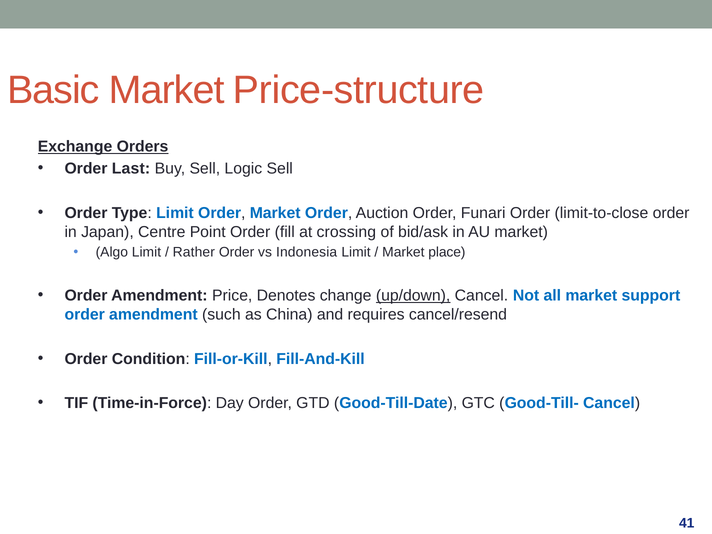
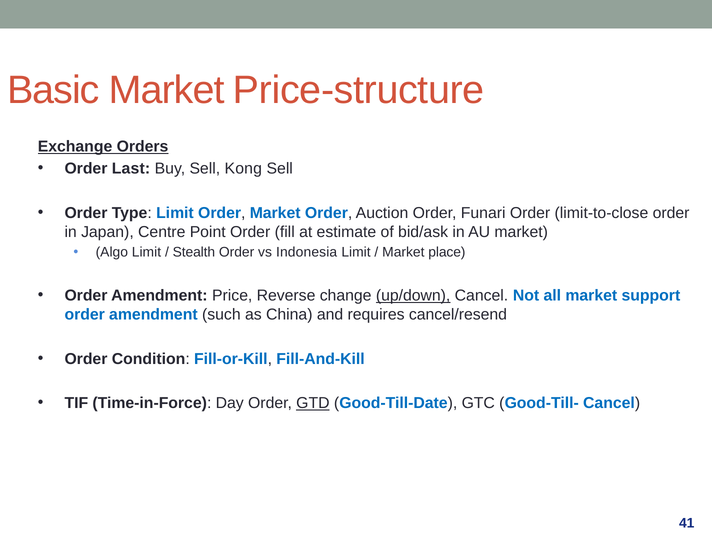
Logic: Logic -> Kong (243, 169)
crossing: crossing -> estimate (346, 232)
Rather: Rather -> Stealth (194, 252)
Denotes: Denotes -> Reverse (286, 296)
GTD underline: none -> present (313, 403)
